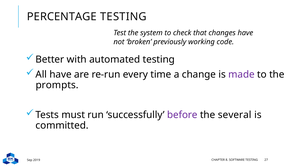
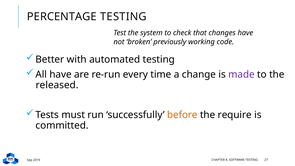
prompts: prompts -> released (57, 85)
before colour: purple -> orange (182, 115)
several: several -> require (235, 115)
